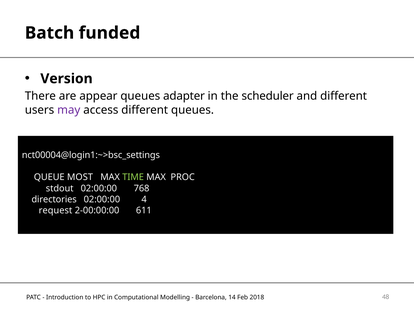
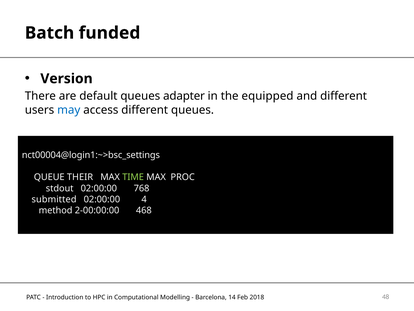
appear: appear -> default (98, 96)
scheduler: scheduler -> equipped (268, 96)
may colour: purple -> blue (69, 110)
MOST: MOST -> THEIR (80, 177)
directories: directories -> submitted (54, 199)
request: request -> method (56, 210)
611: 611 -> 468 (144, 210)
